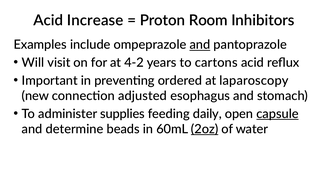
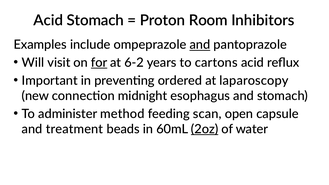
Acid Increase: Increase -> Stomach (95, 20)
for underline: none -> present (99, 63)
4-2: 4-2 -> 6-2 (134, 63)
adjusted: adjusted -> midnight (143, 96)
supplies: supplies -> method (122, 114)
daily: daily -> scan (207, 114)
capsule underline: present -> none (277, 114)
determine: determine -> treatment (74, 129)
